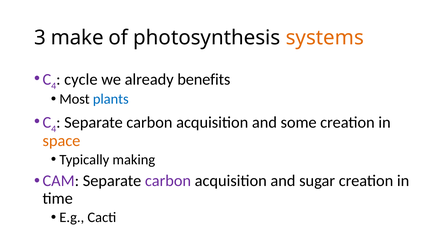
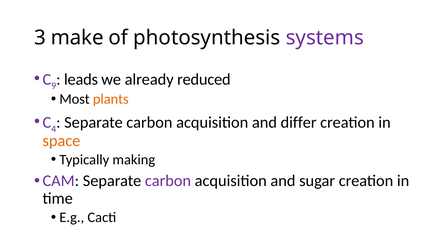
systems colour: orange -> purple (325, 38)
4: 4 -> 9 (54, 86)
cycle: cycle -> leads (81, 80)
benefits: benefits -> reduced (204, 80)
plants colour: blue -> orange (111, 99)
some: some -> differ (299, 122)
